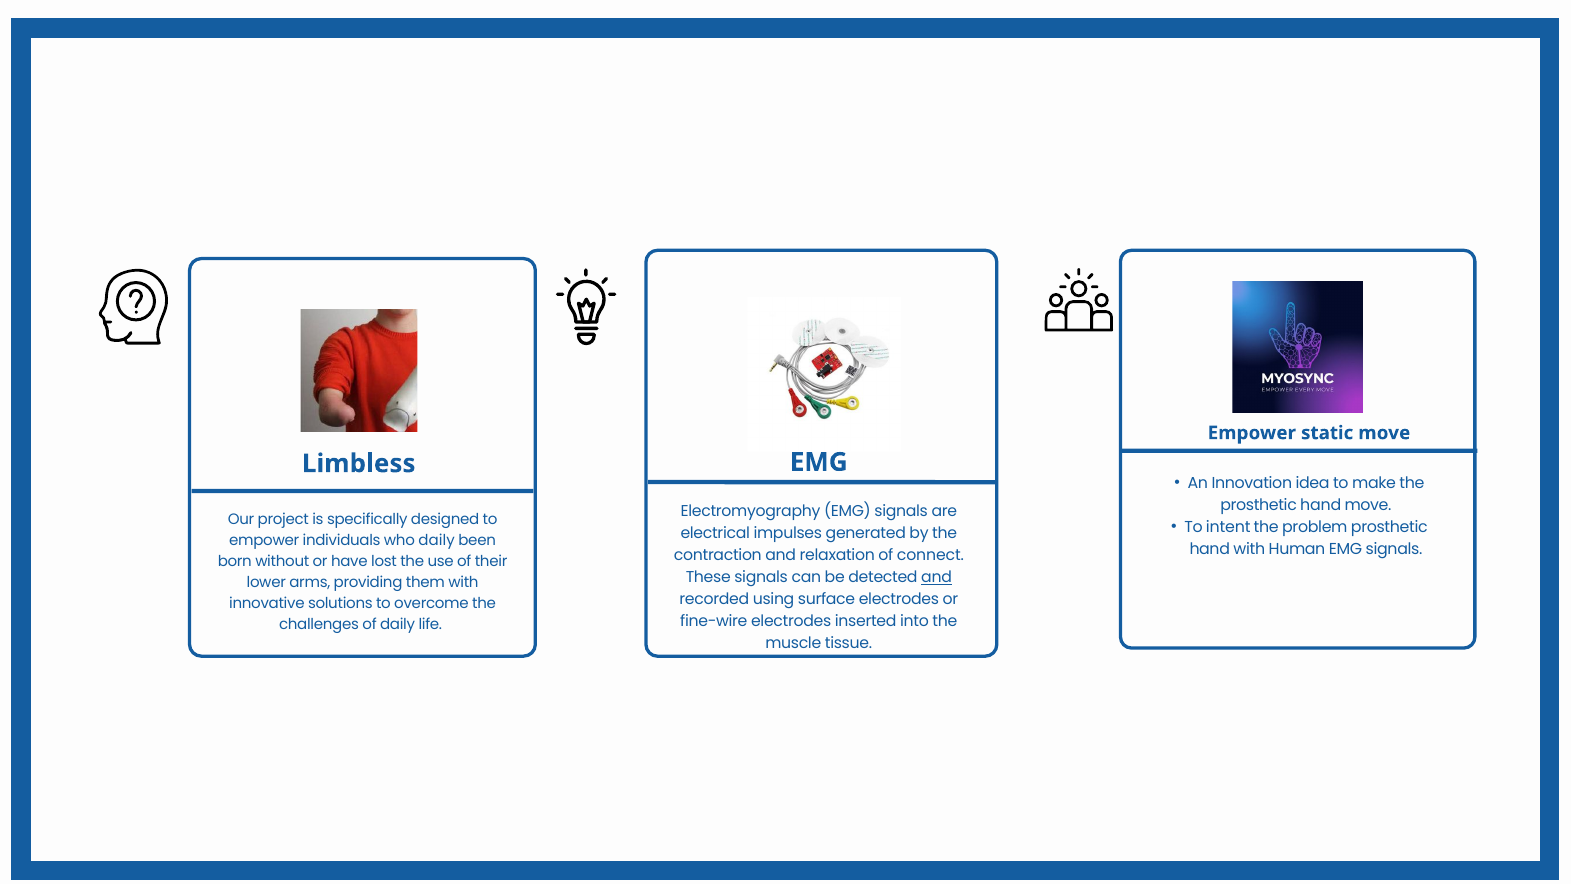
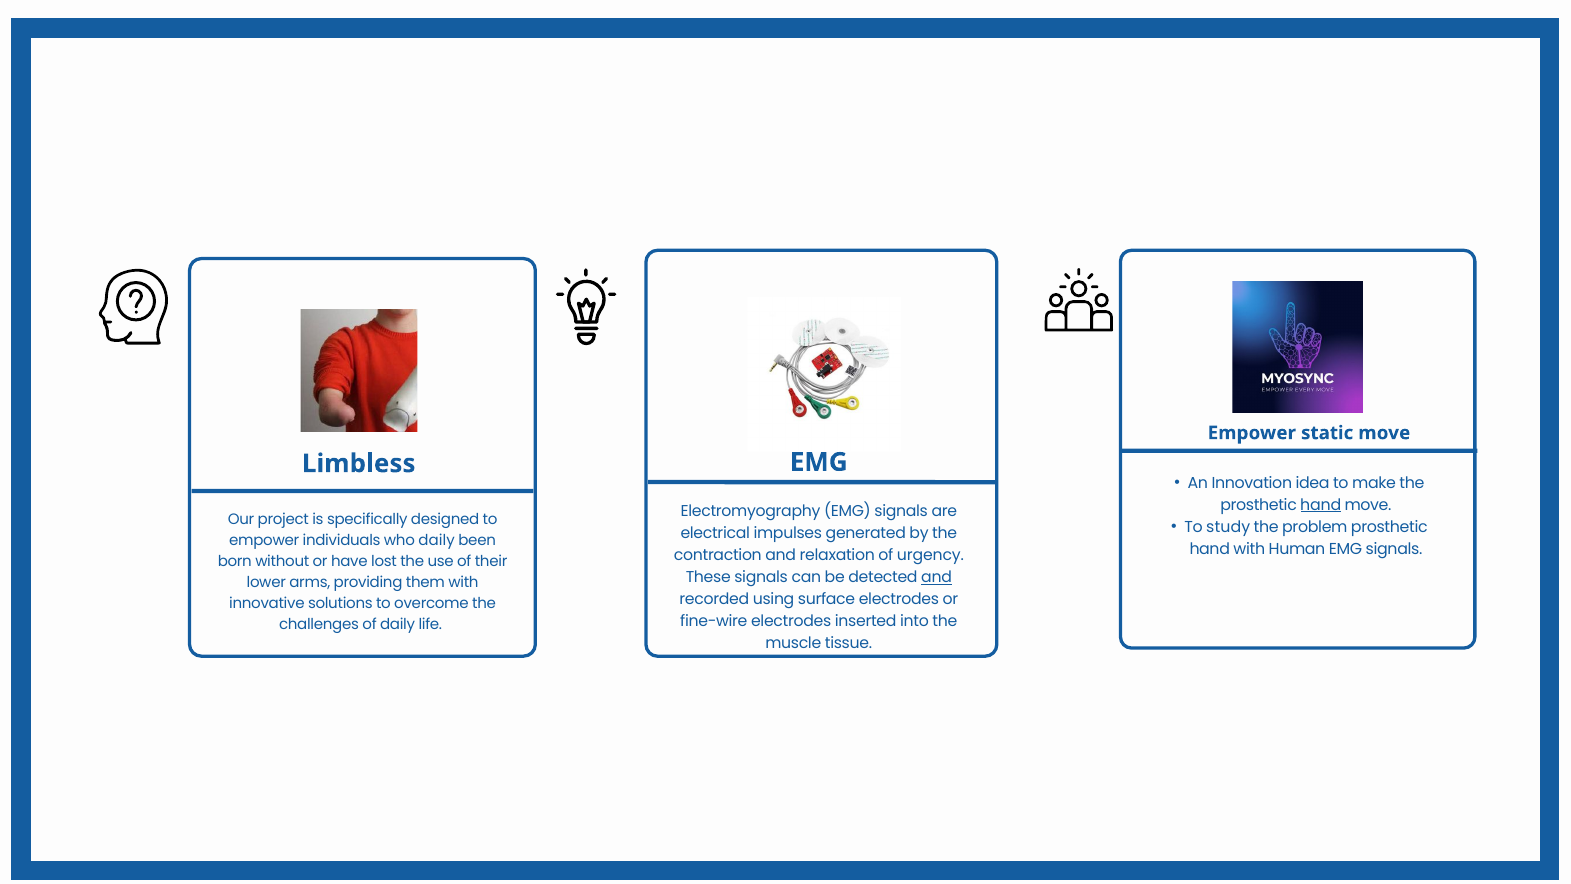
hand underline: none -> present (1321, 505)
intent: intent -> study (1228, 527)
connect: connect -> urgency (930, 555)
